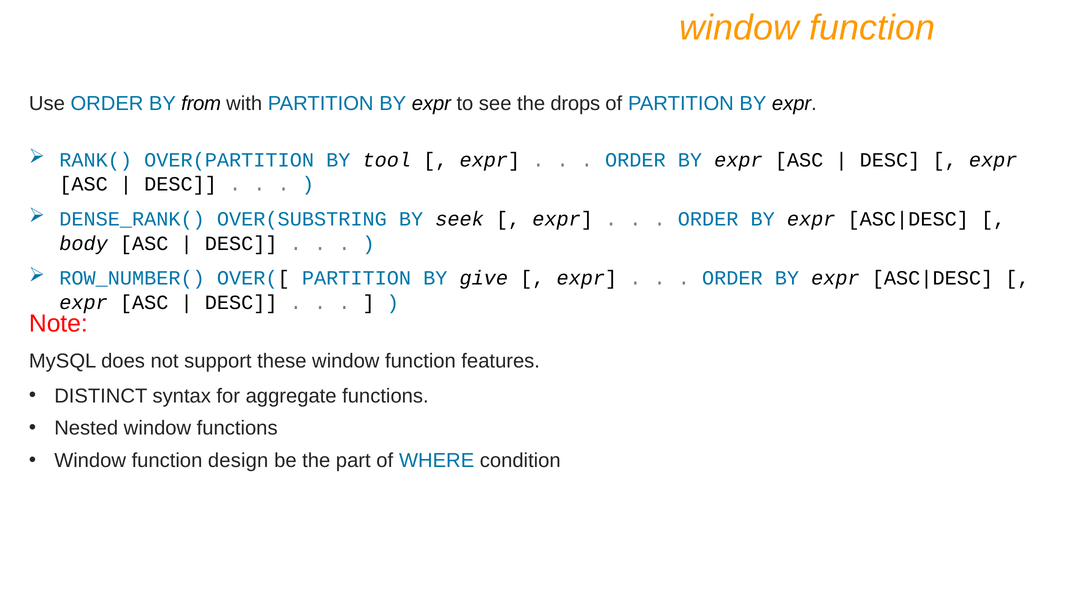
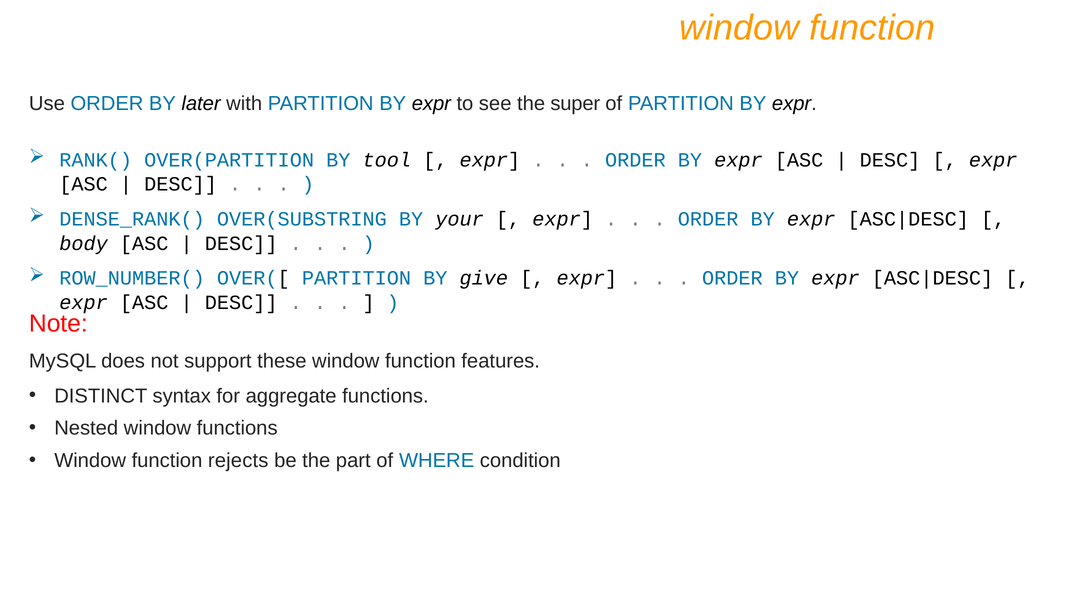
from: from -> later (201, 104)
drops: drops -> super (575, 104)
seek: seek -> your (460, 219)
design: design -> rejects (238, 461)
